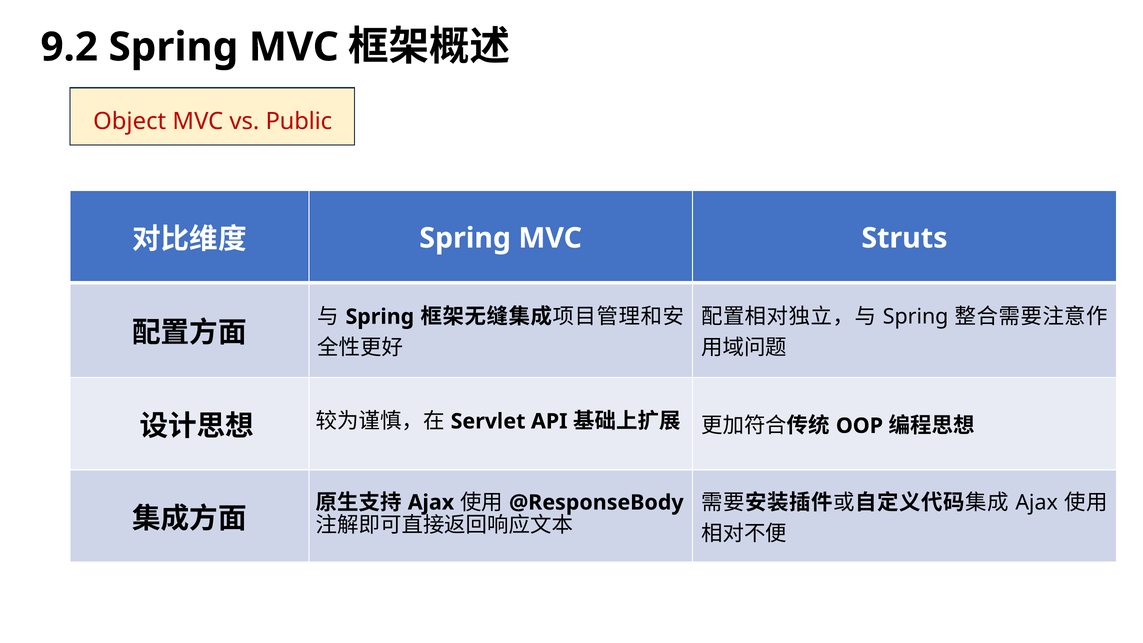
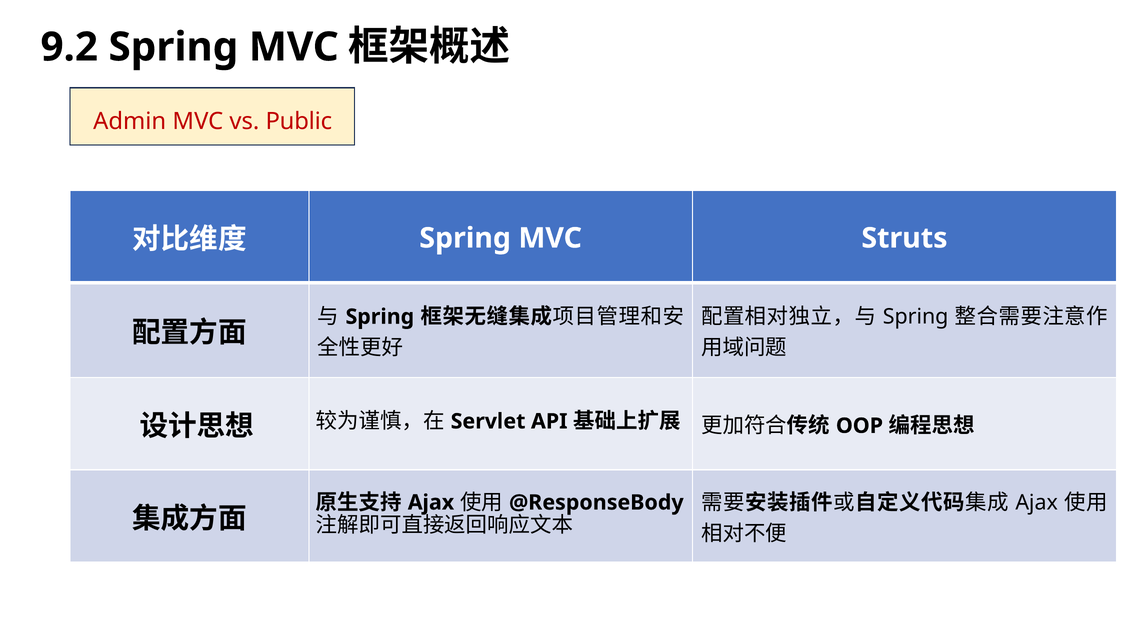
Object: Object -> Admin (130, 121)
